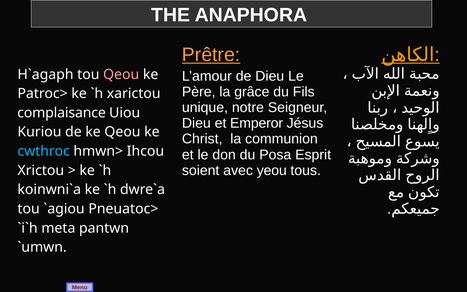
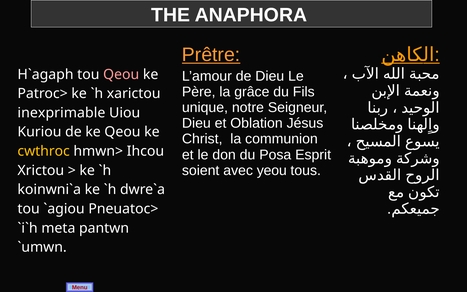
complaisance: complaisance -> inexprimable (61, 113)
Emperor: Emperor -> Oblation (256, 123)
cwthroc colour: light blue -> yellow (44, 151)
